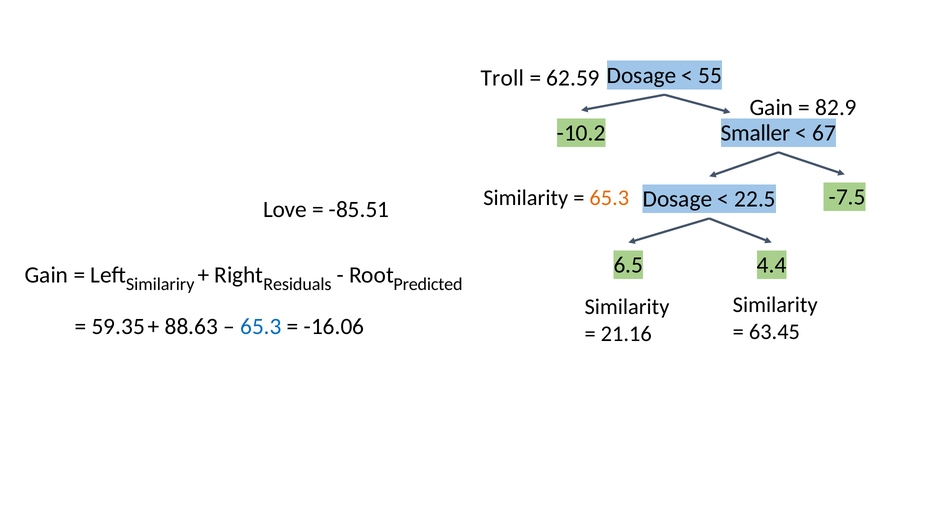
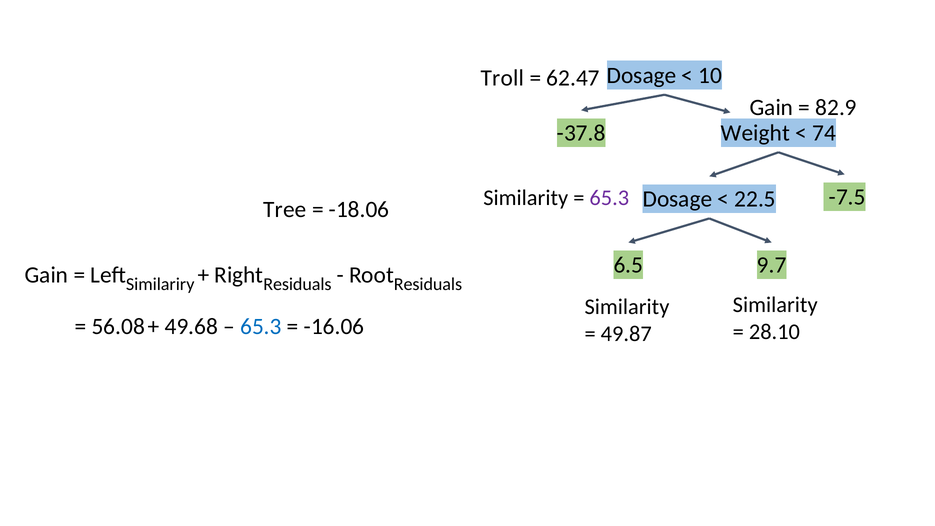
55: 55 -> 10 (710, 75)
62.59: 62.59 -> 62.47 (573, 78)
-10.2: -10.2 -> -37.8 (581, 133)
Smaller: Smaller -> Weight (755, 133)
67: 67 -> 74 (824, 133)
65.3 colour: orange -> purple (609, 198)
Love: Love -> Tree (285, 209)
-85.51: -85.51 -> -18.06 (359, 209)
4.4: 4.4 -> 9.7 (772, 265)
Predicted: Predicted -> Residuals (428, 284)
59.35: 59.35 -> 56.08 (118, 326)
88.63: 88.63 -> 49.68 (191, 326)
63.45: 63.45 -> 28.10 (774, 332)
21.16: 21.16 -> 49.87 (626, 334)
